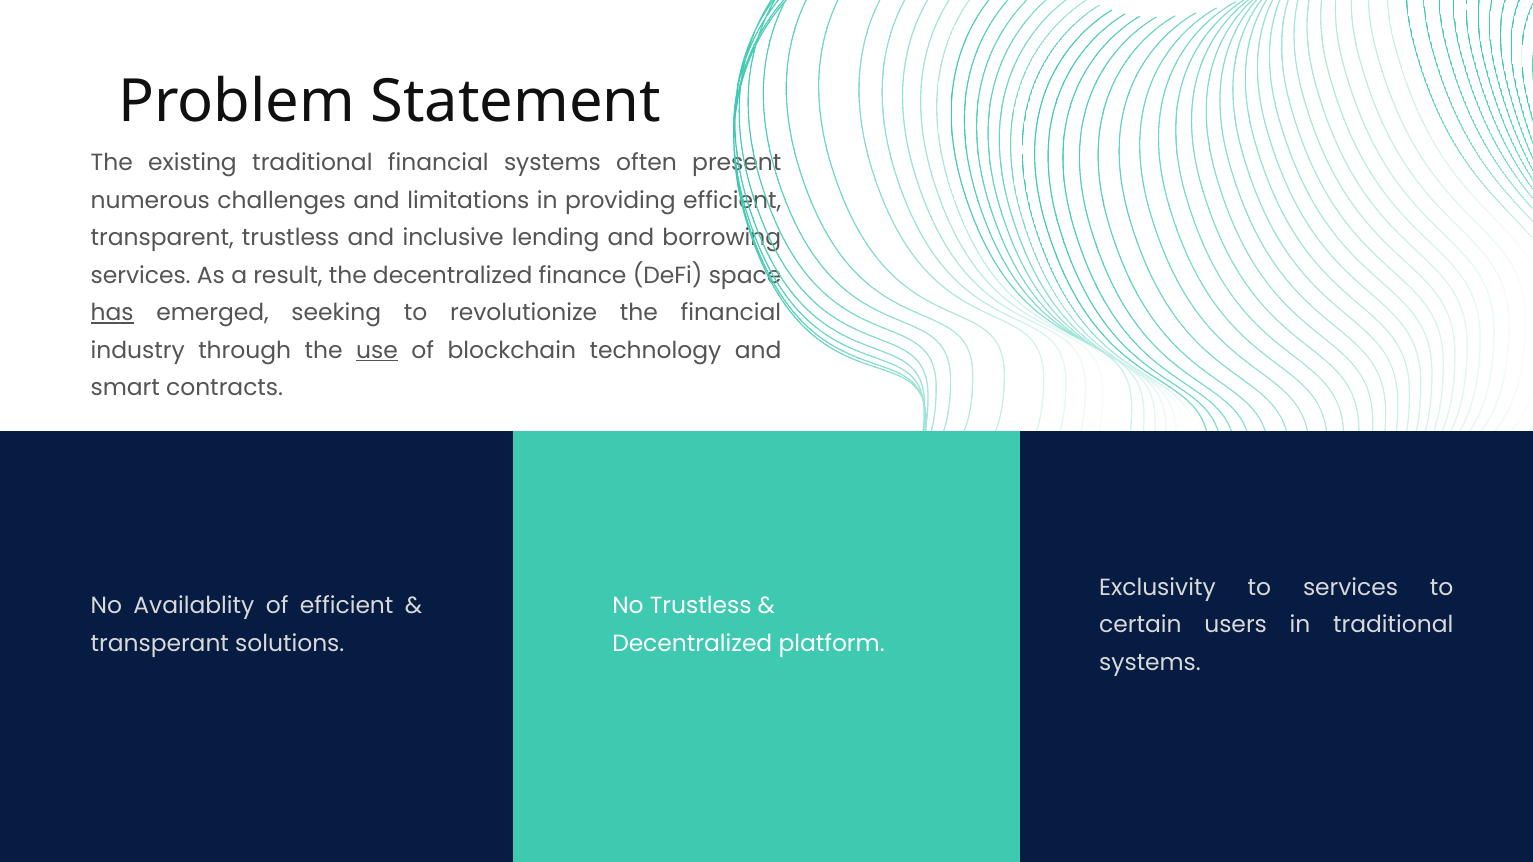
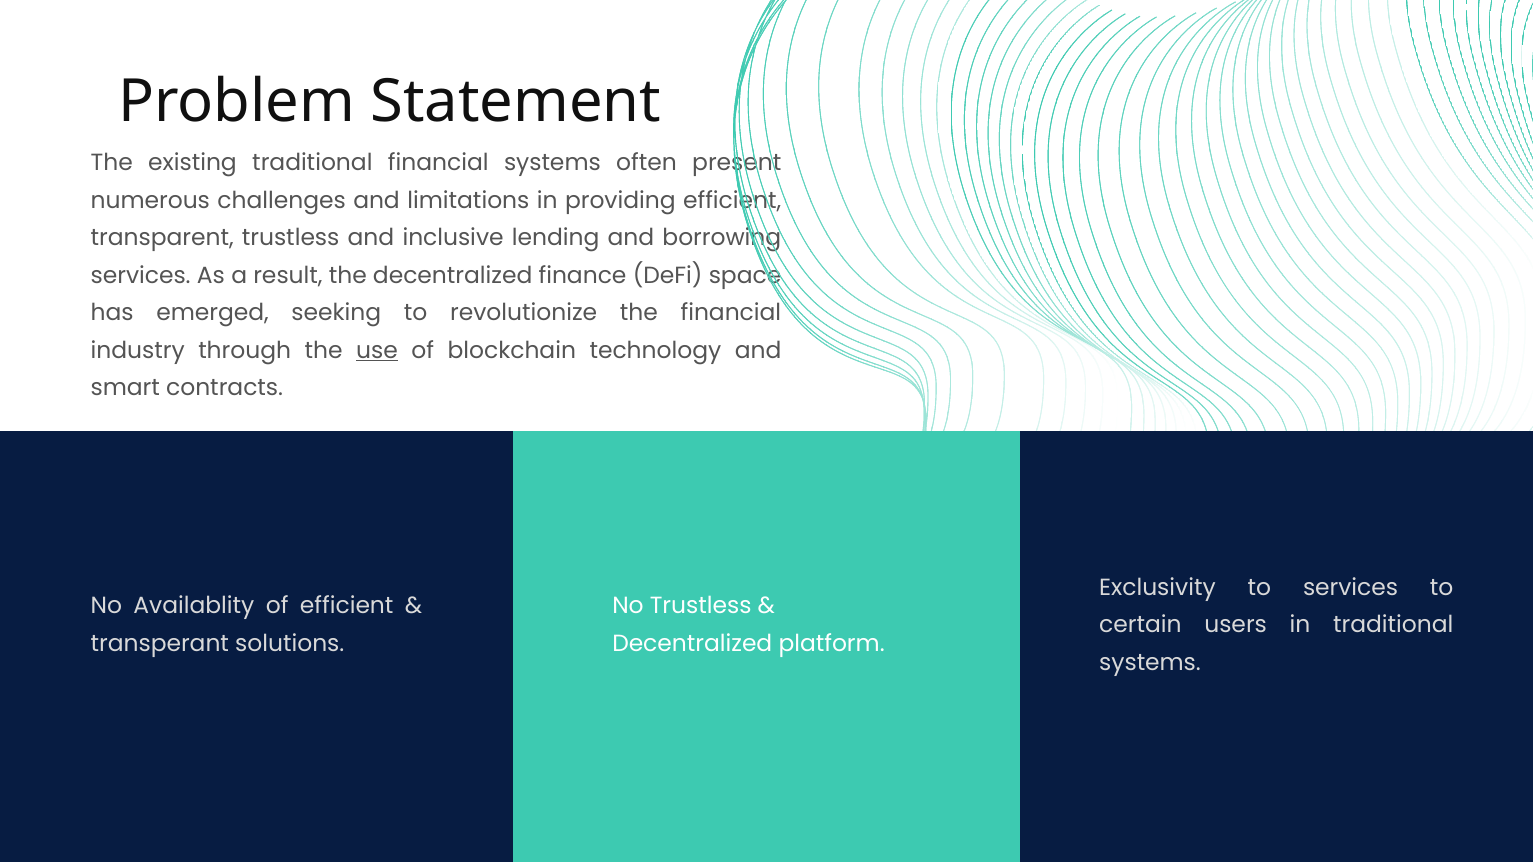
has underline: present -> none (112, 313)
